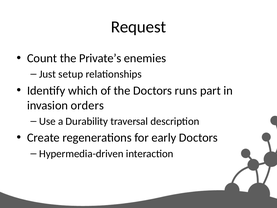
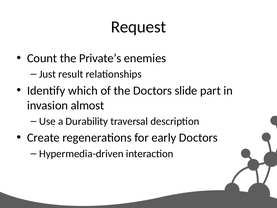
setup: setup -> result (71, 74)
runs: runs -> slide (186, 90)
orders: orders -> almost (87, 105)
